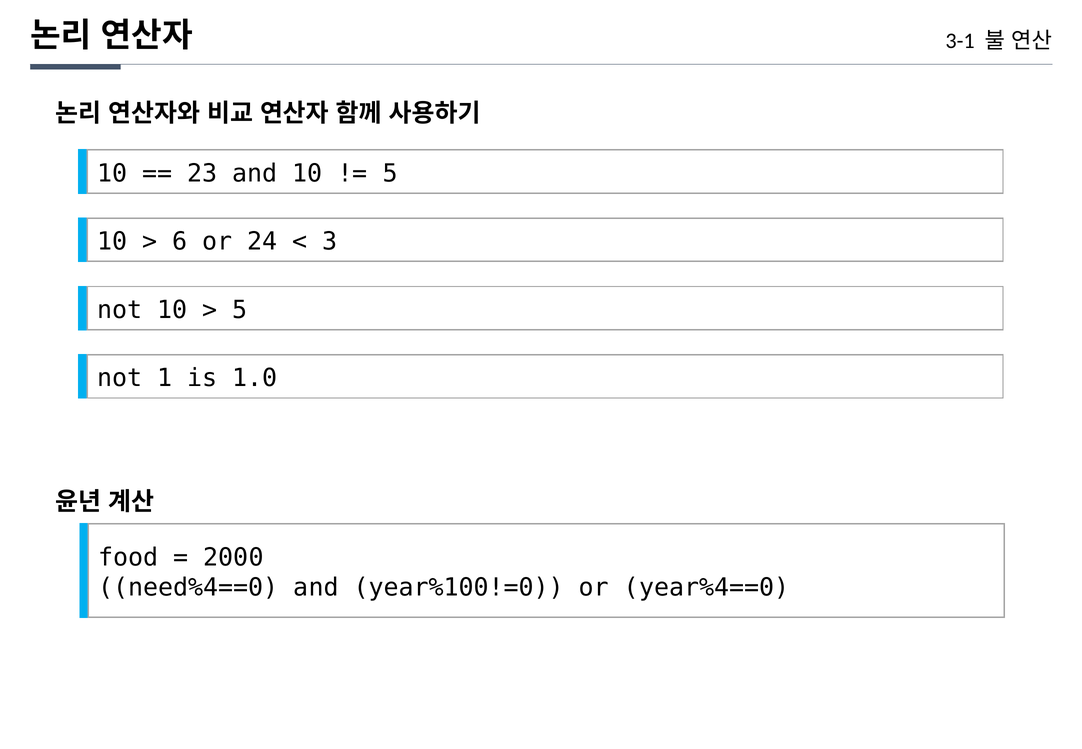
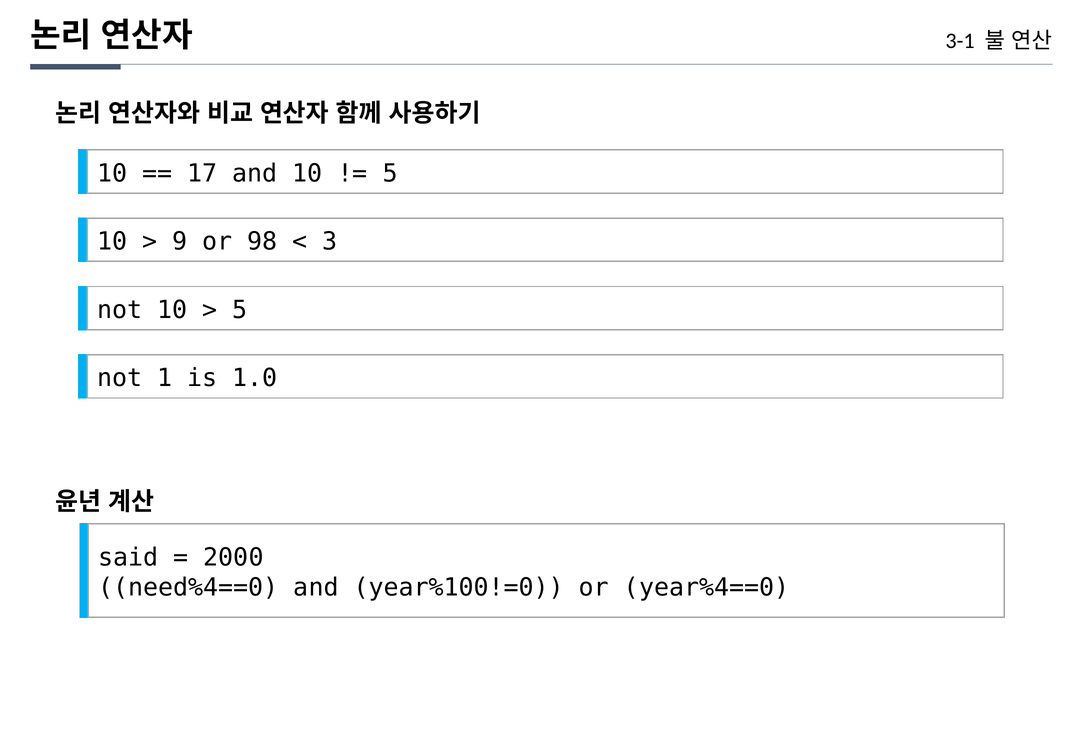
23: 23 -> 17 (202, 173)
6: 6 -> 9 (180, 242)
24: 24 -> 98 (262, 242)
food: food -> said (128, 557)
